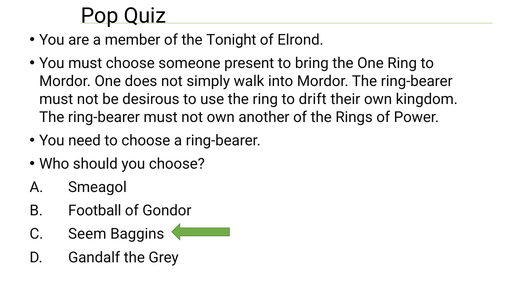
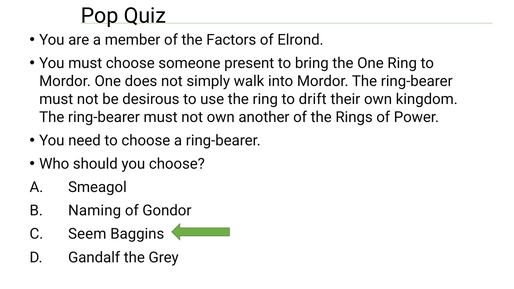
Tonight: Tonight -> Factors (231, 40)
Football: Football -> Naming (95, 211)
